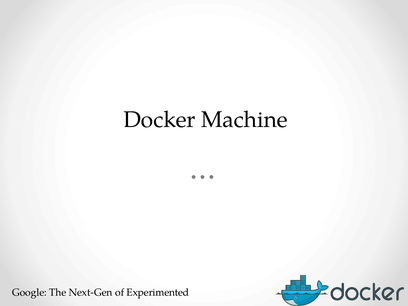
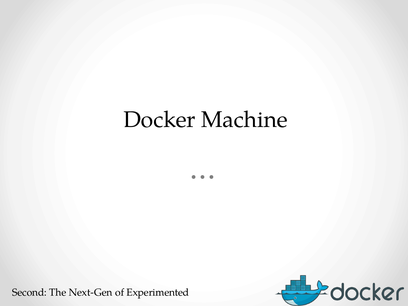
Google: Google -> Second (29, 292)
